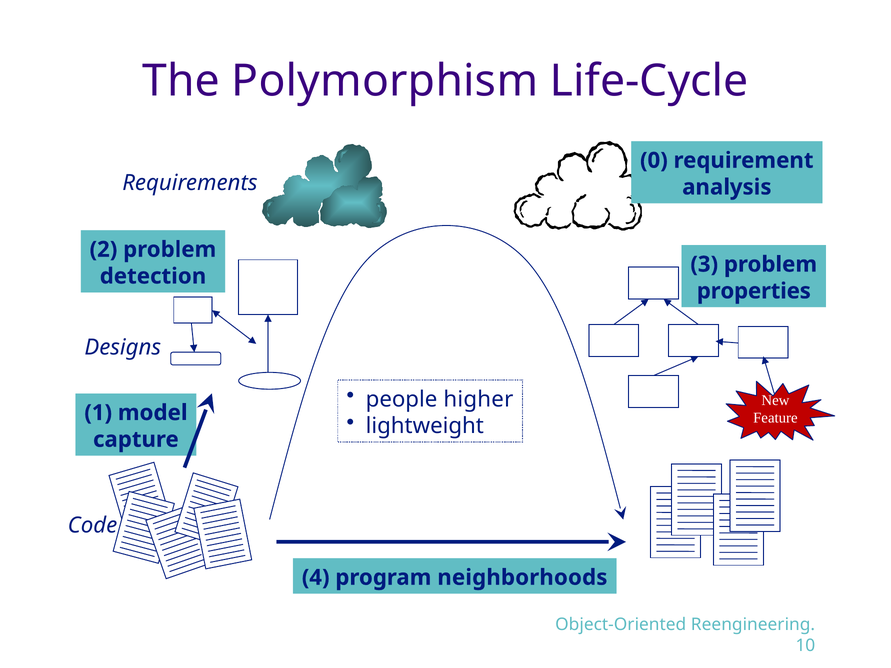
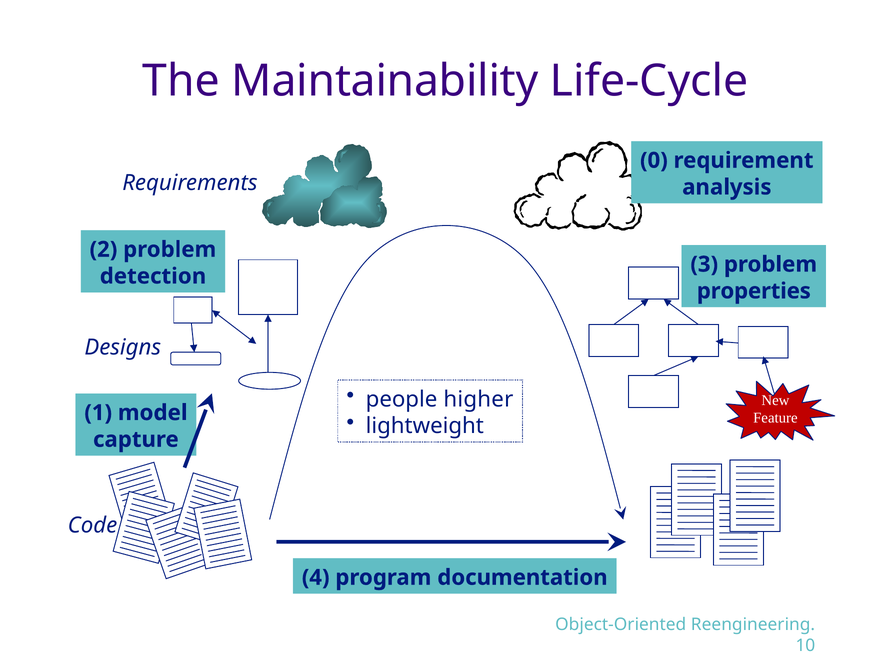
Polymorphism: Polymorphism -> Maintainability (385, 81)
neighborhoods: neighborhoods -> documentation (522, 578)
